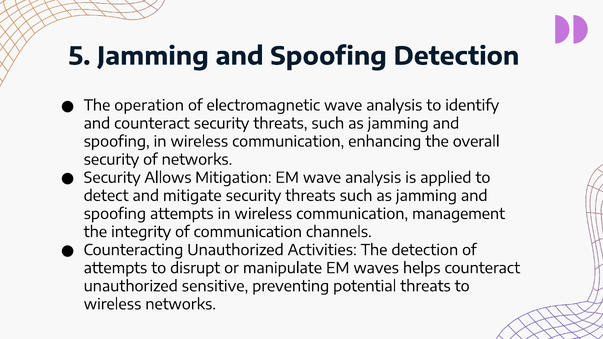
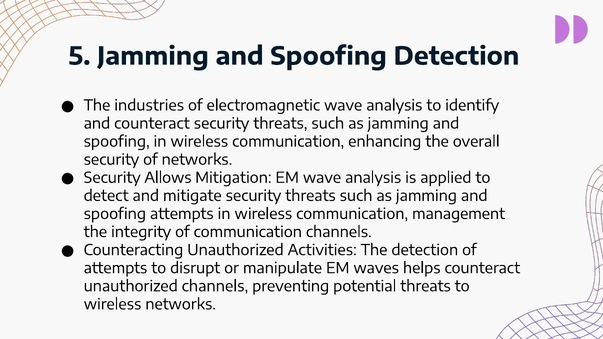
operation: operation -> industries (149, 106)
unauthorized sensitive: sensitive -> channels (215, 286)
